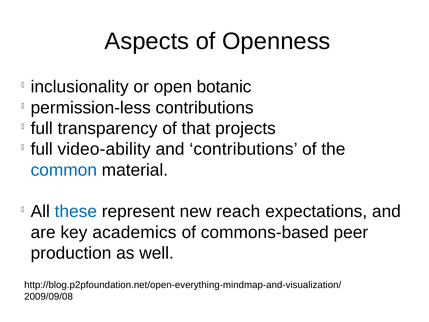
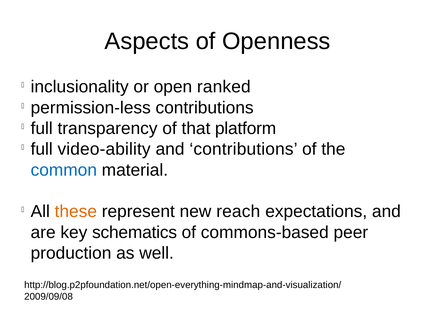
botanic: botanic -> ranked (224, 87)
projects: projects -> platform (246, 128)
these colour: blue -> orange (76, 211)
academics: academics -> schematics (135, 232)
